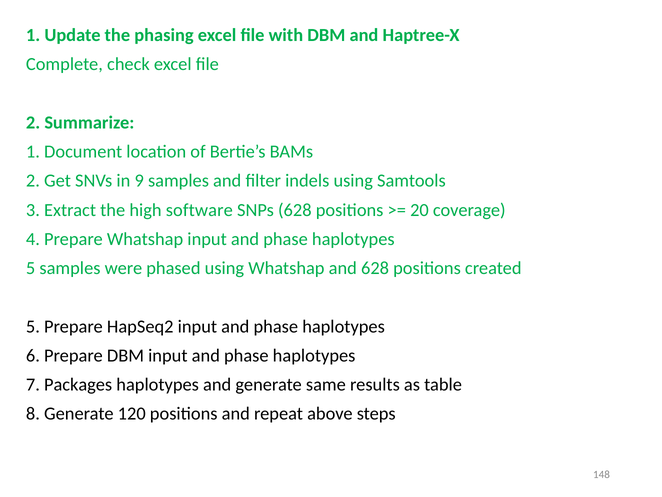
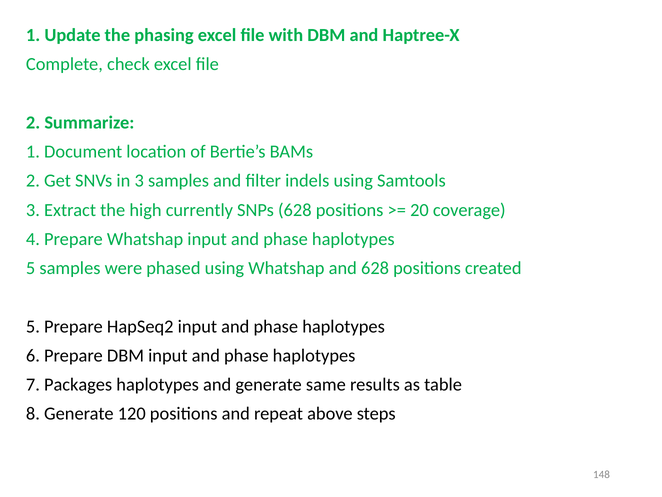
in 9: 9 -> 3 (139, 181)
software: software -> currently (199, 210)
